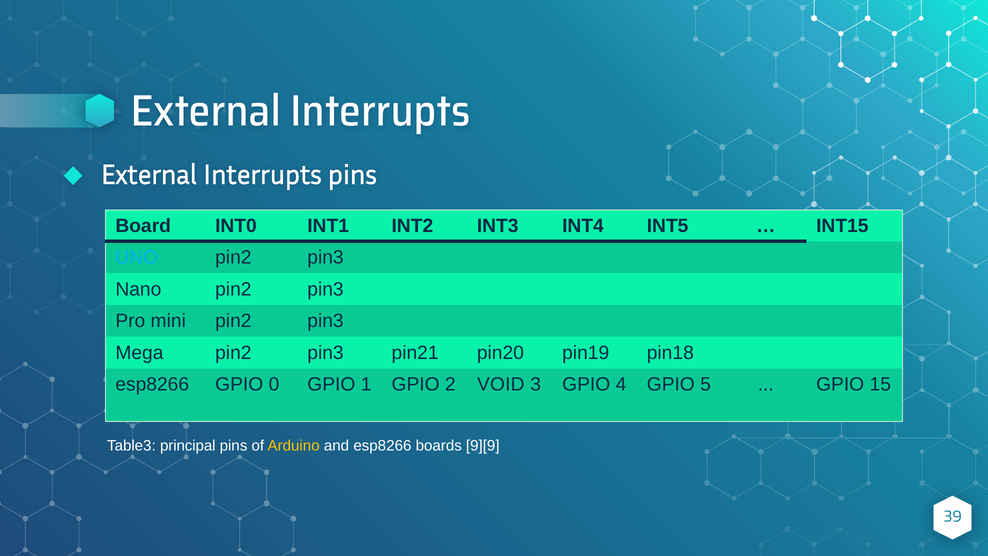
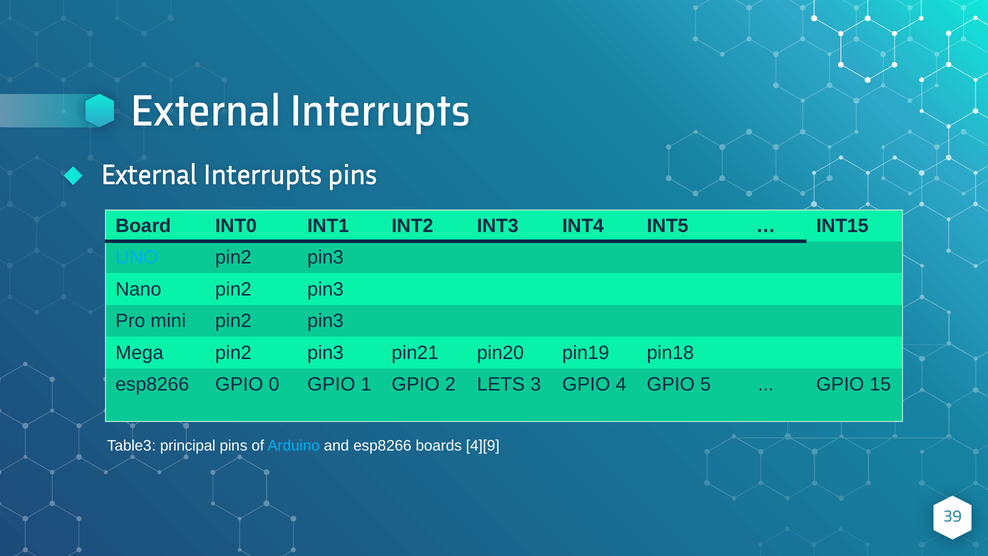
VOID: VOID -> LETS (501, 384)
Arduino colour: yellow -> light blue (294, 445)
9][9: 9][9 -> 4][9 (483, 445)
